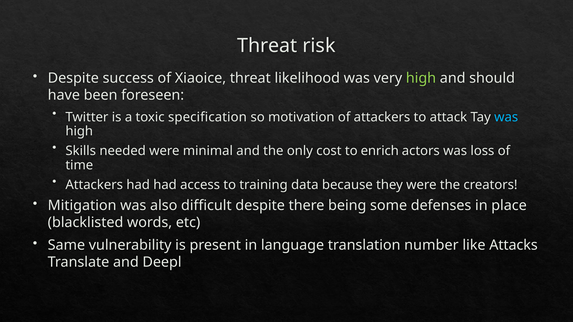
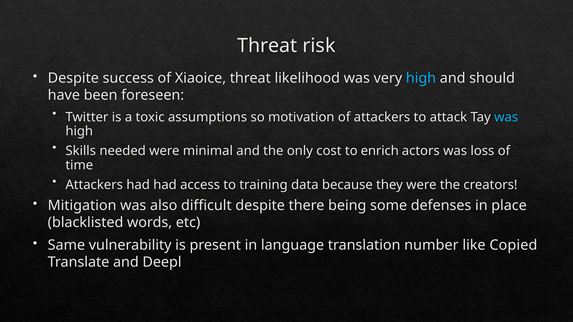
high colour: light green -> light blue (421, 78)
specification: specification -> assumptions (208, 117)
Attacks: Attacks -> Copied (513, 245)
